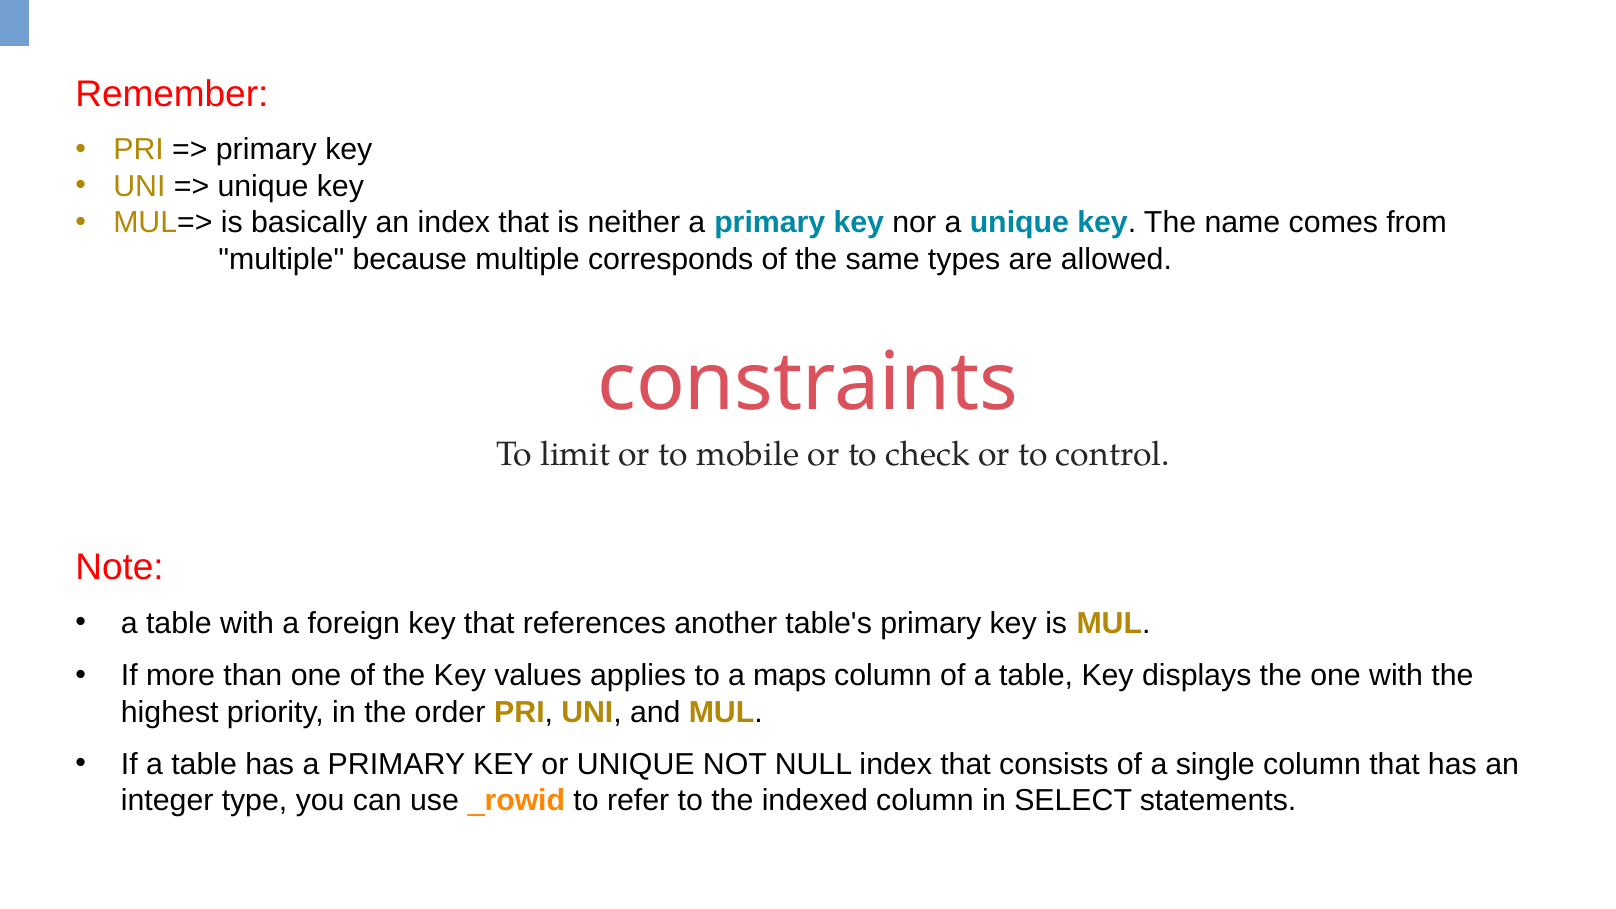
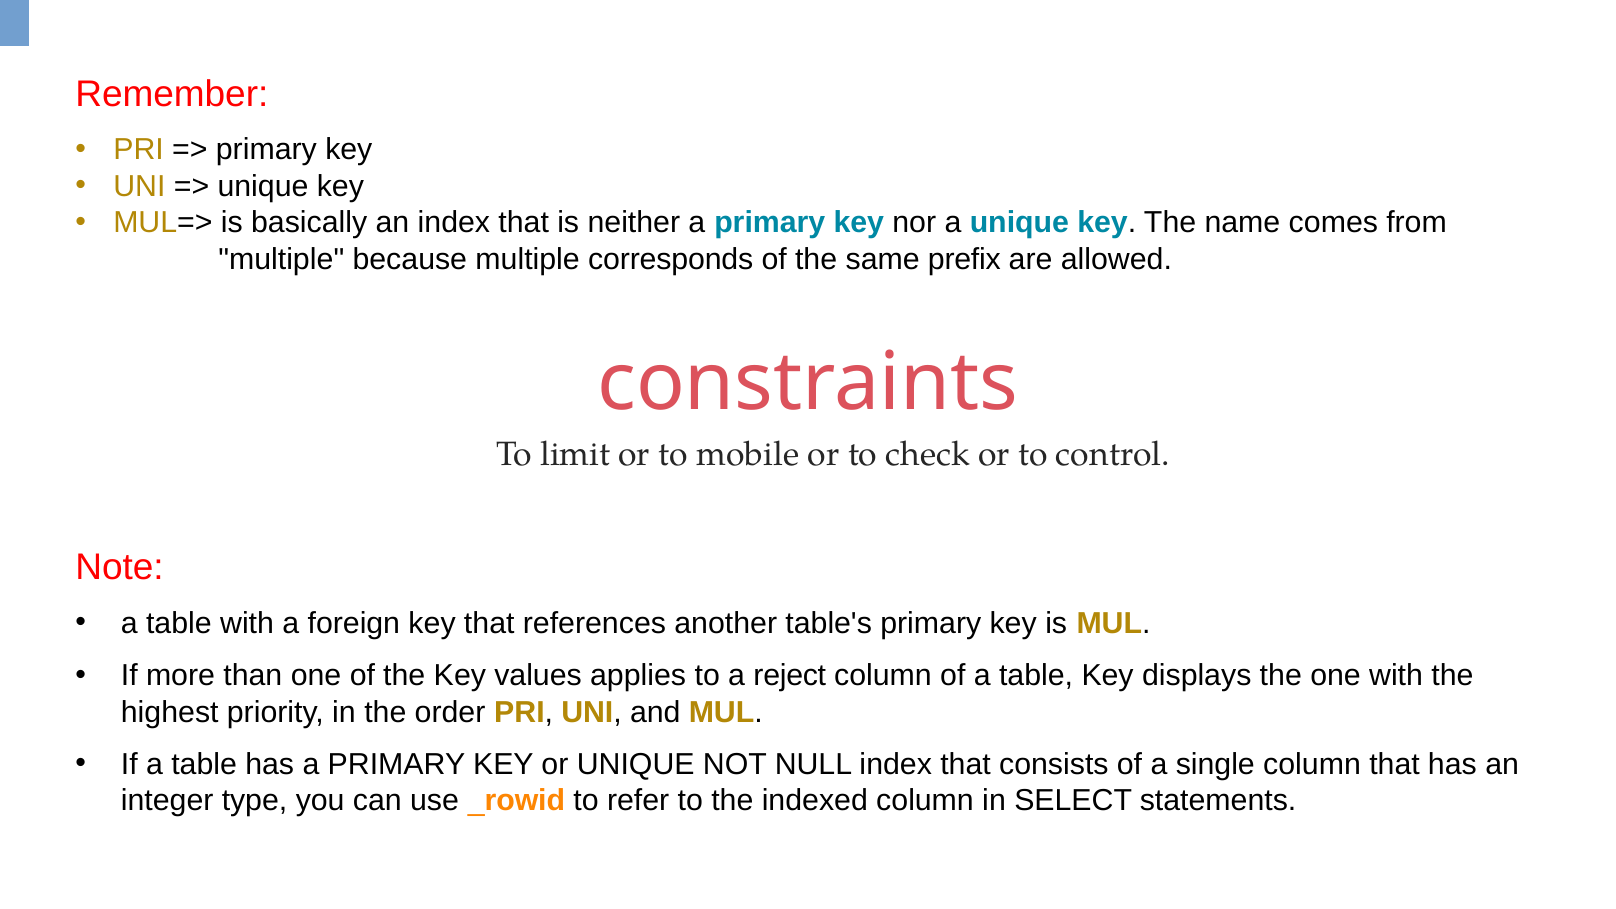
types: types -> prefix (964, 259)
maps: maps -> reject (790, 676)
